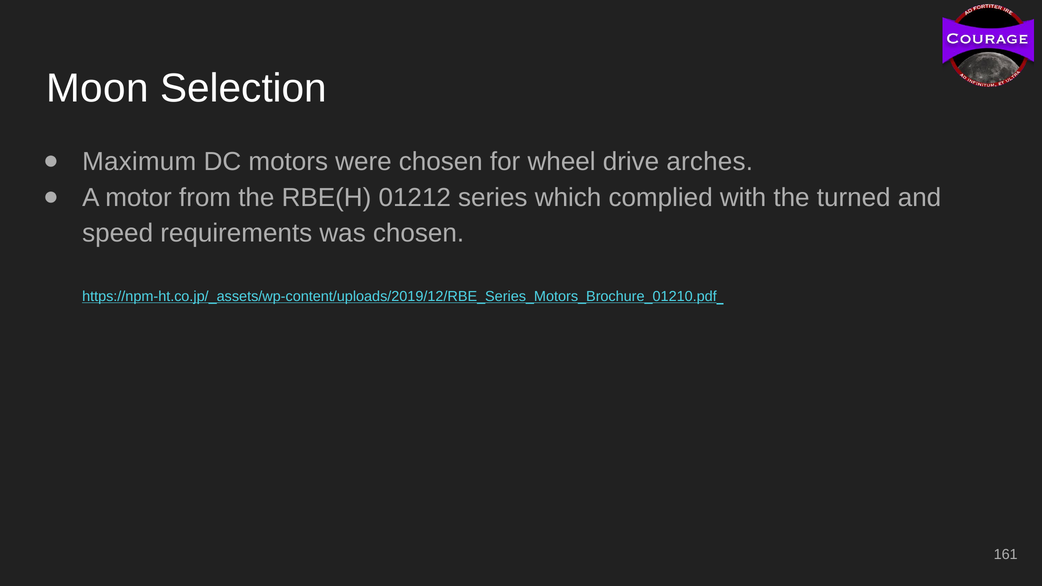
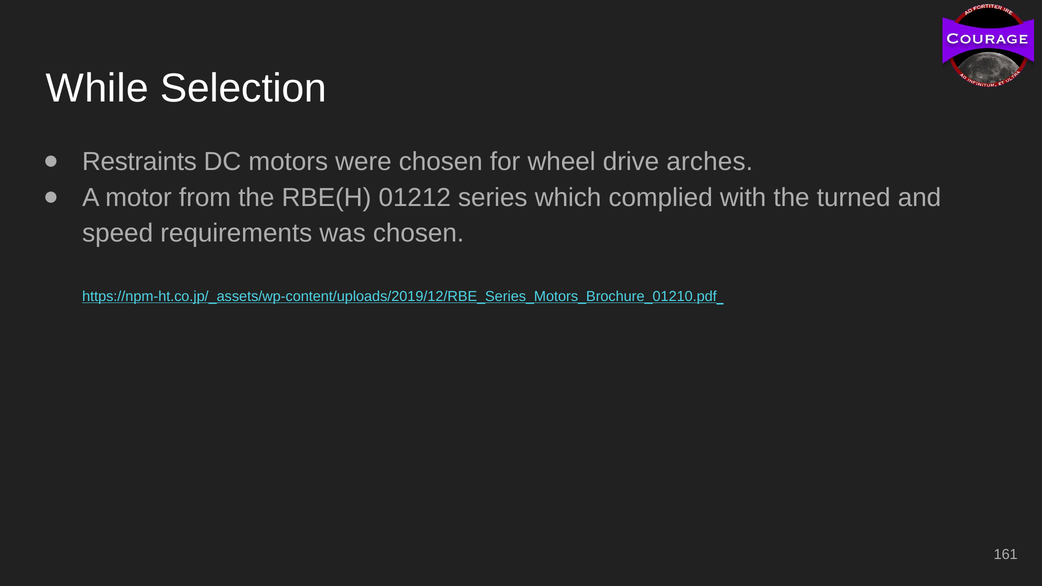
Moon: Moon -> While (97, 88)
Maximum: Maximum -> Restraints (139, 162)
